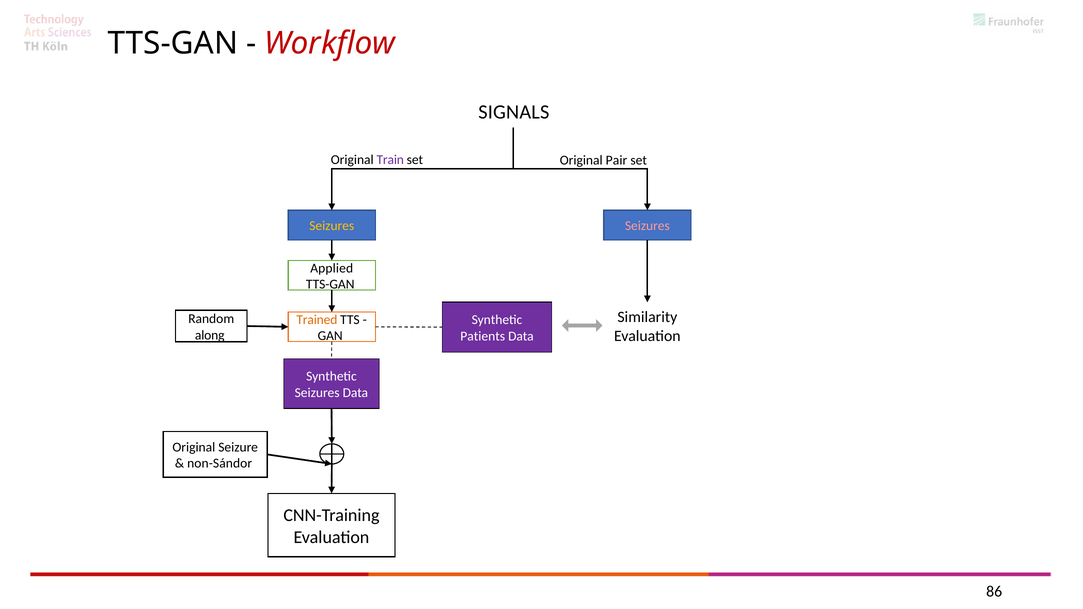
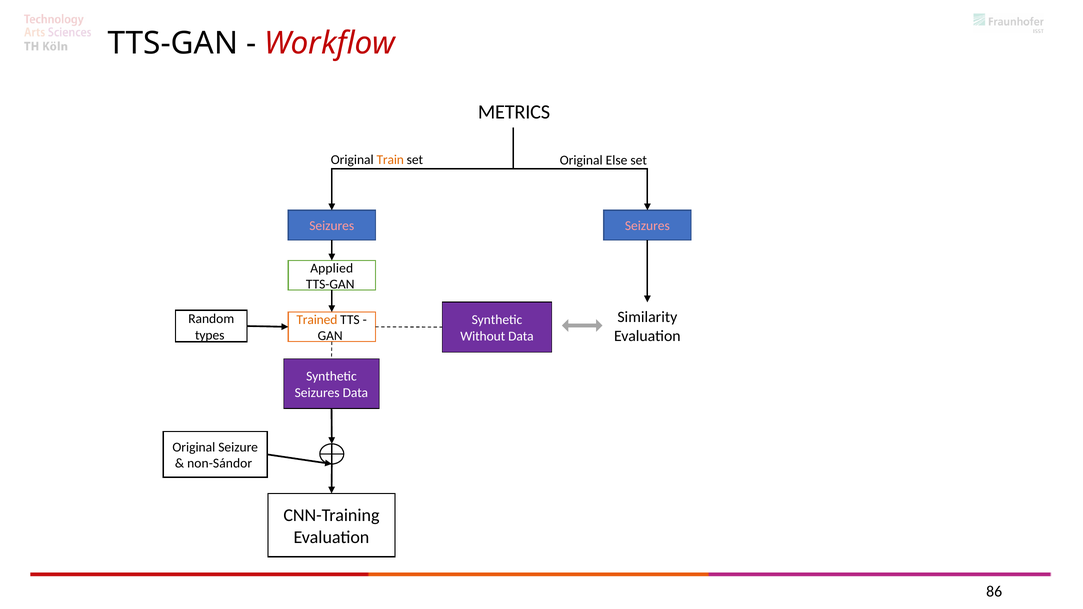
SIGNALS: SIGNALS -> METRICS (514, 112)
Train colour: purple -> orange (390, 160)
Pair: Pair -> Else (617, 160)
Seizures colour: yellow -> pink (332, 226)
along: along -> types (210, 335)
Patients: Patients -> Without (483, 336)
